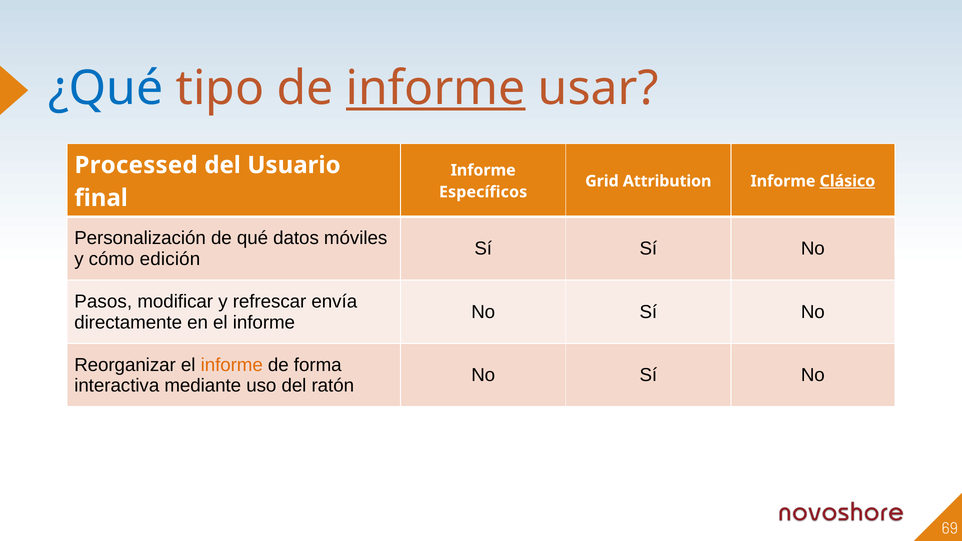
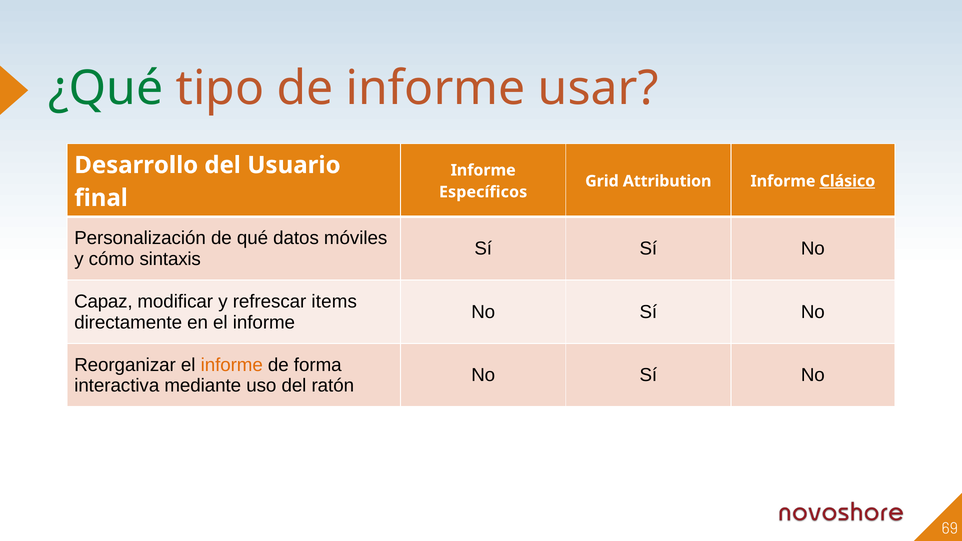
¿Qué colour: blue -> green (106, 88)
informe underline: present -> none (436, 88)
Processed: Processed -> Desarrollo (136, 165)
edición: edición -> sintaxis (170, 259)
Pasos: Pasos -> Capaz (103, 302)
envía: envía -> items (334, 302)
